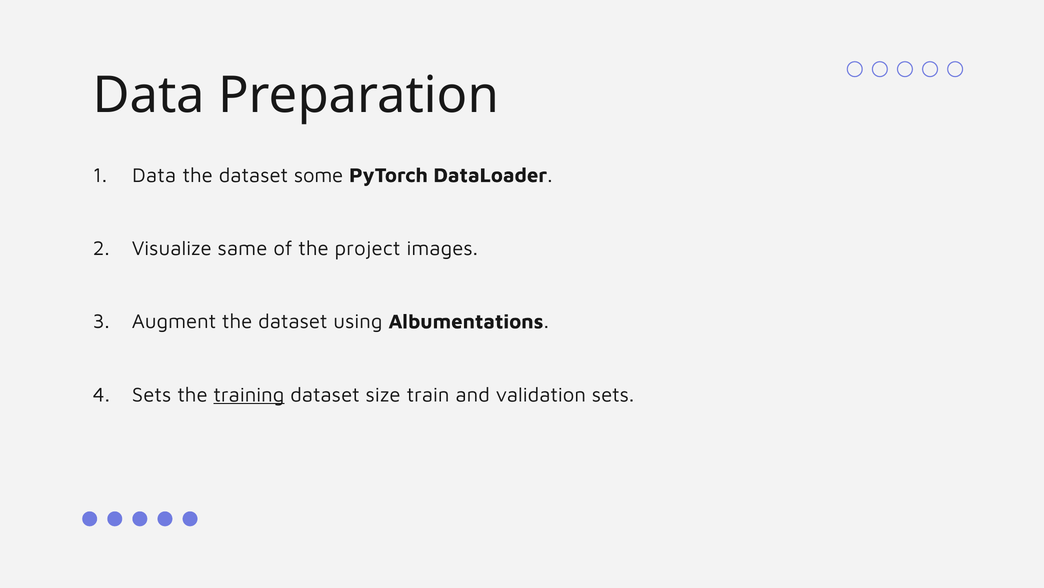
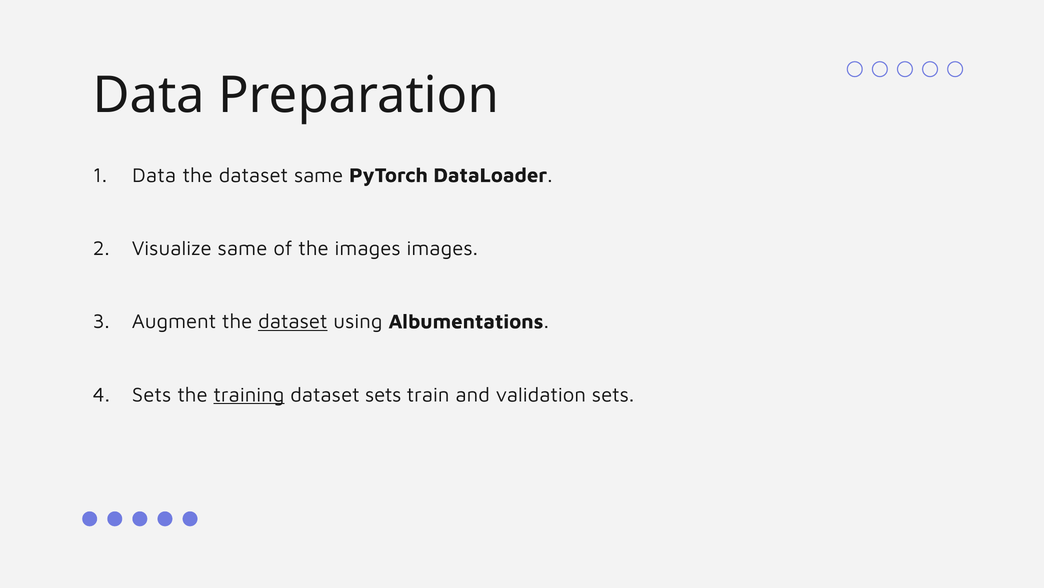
dataset some: some -> same (319, 175)
the project: project -> images (368, 248)
dataset underline: none -> present (293, 321)
dataset size: size -> sets (383, 394)
